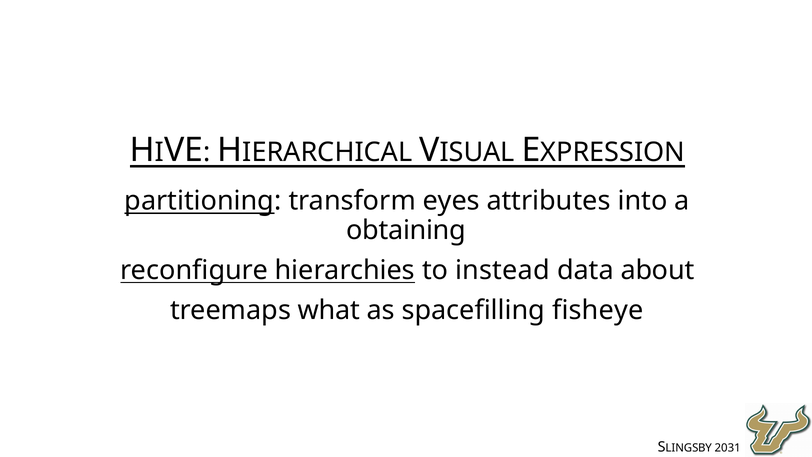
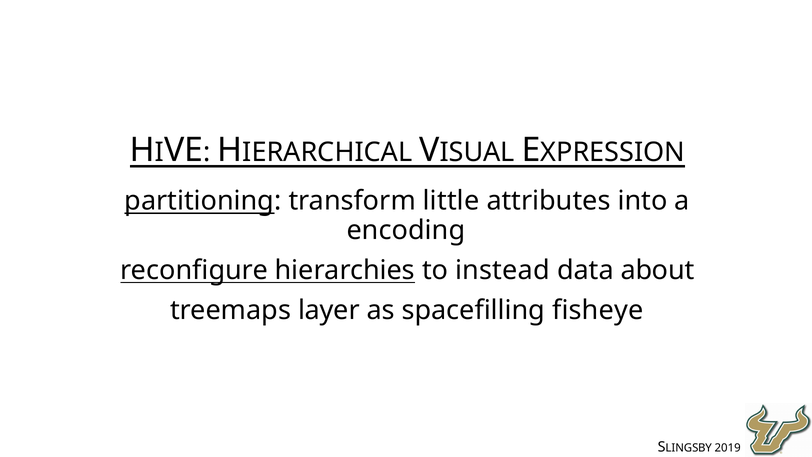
eyes: eyes -> little (451, 201)
obtaining: obtaining -> encoding (406, 230)
what: what -> layer (329, 310)
2031: 2031 -> 2019 (728, 448)
